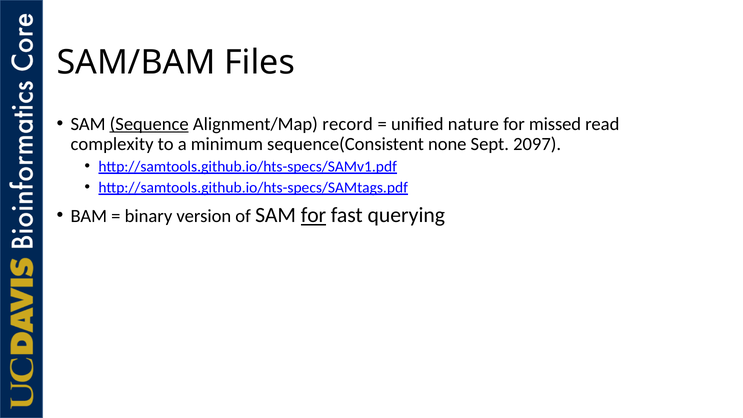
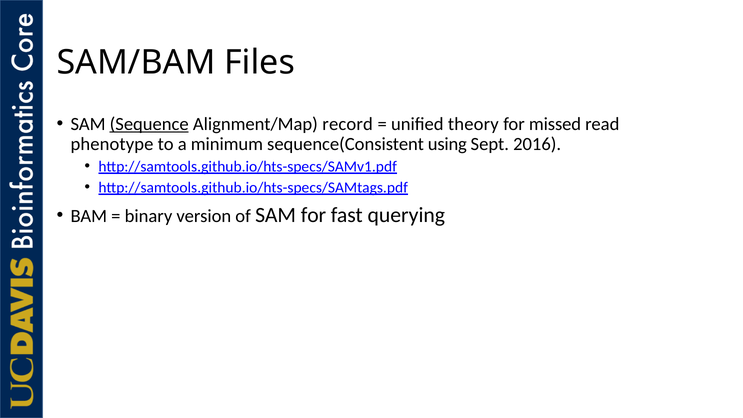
nature: nature -> theory (473, 124)
complexity: complexity -> phenotype (112, 144)
none: none -> using (447, 144)
2097: 2097 -> 2016 (537, 144)
for underline: present -> none (313, 215)
